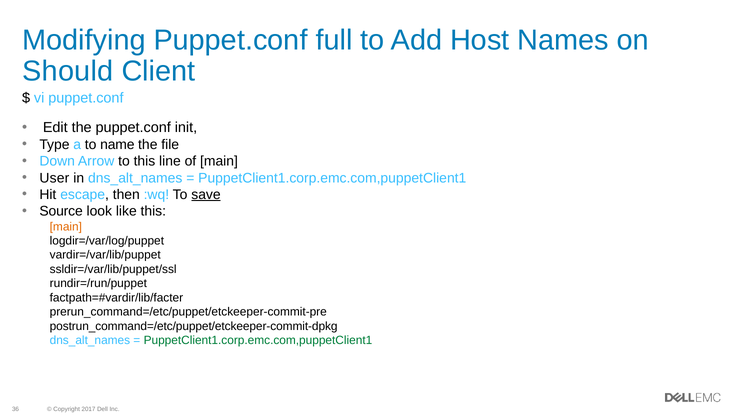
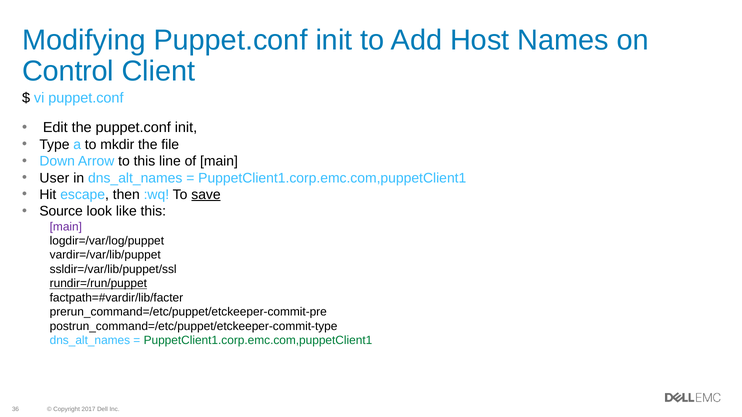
Modifying Puppet.conf full: full -> init (334, 40)
Should: Should -> Control (68, 71)
name: name -> mkdir (117, 145)
main colour: orange -> purple (66, 227)
rundir=/run/puppet underline: none -> present (98, 284)
postrun_command=/etc/puppet/etckeeper-commit-dpkg: postrun_command=/etc/puppet/etckeeper-commit-dpkg -> postrun_command=/etc/puppet/etckeeper-commit-type (194, 326)
